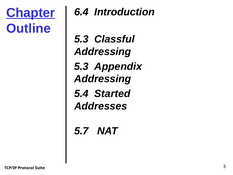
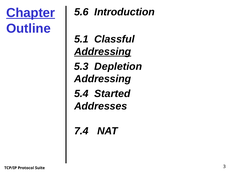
6.4: 6.4 -> 5.6 (81, 12)
5.3: 5.3 -> 5.1 (81, 39)
Addressing underline: none -> present (103, 52)
Appendix: Appendix -> Depletion (118, 66)
5.7: 5.7 -> 7.4 (81, 131)
